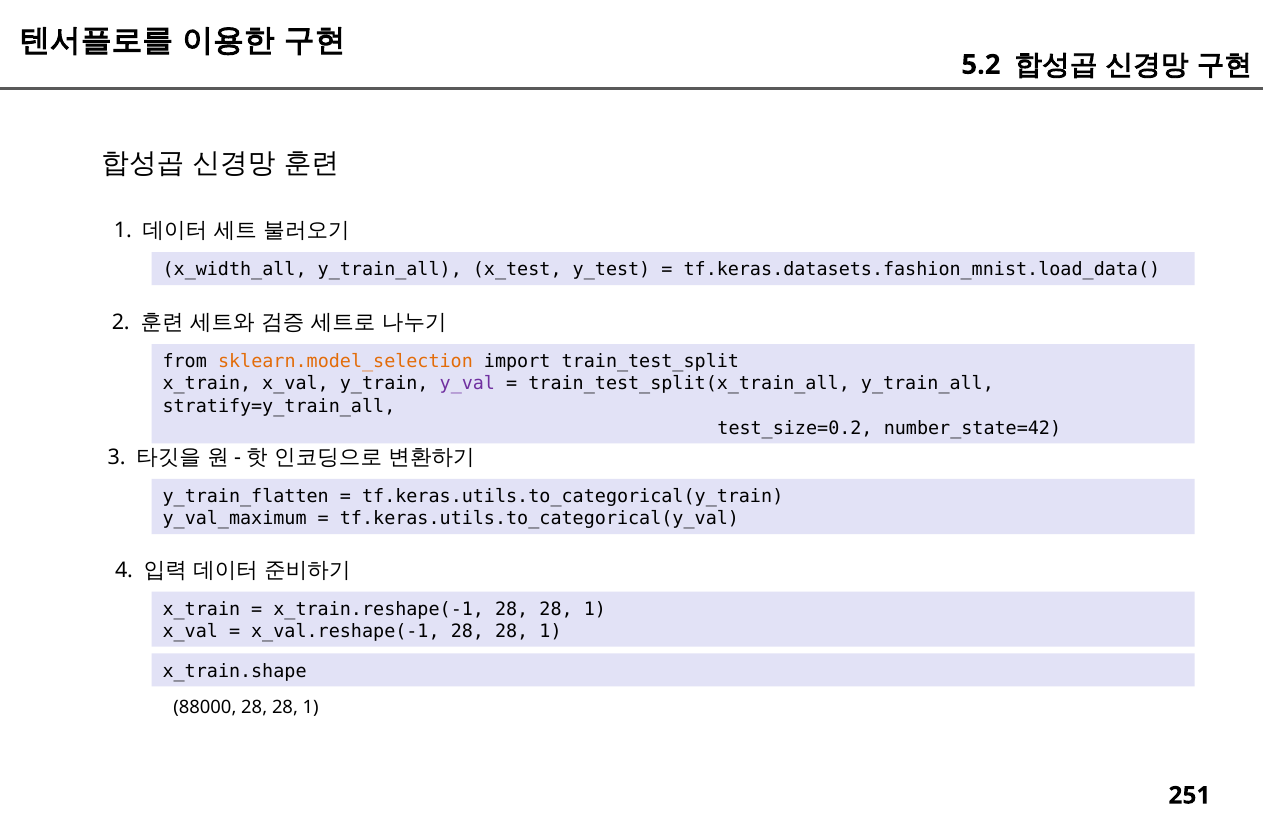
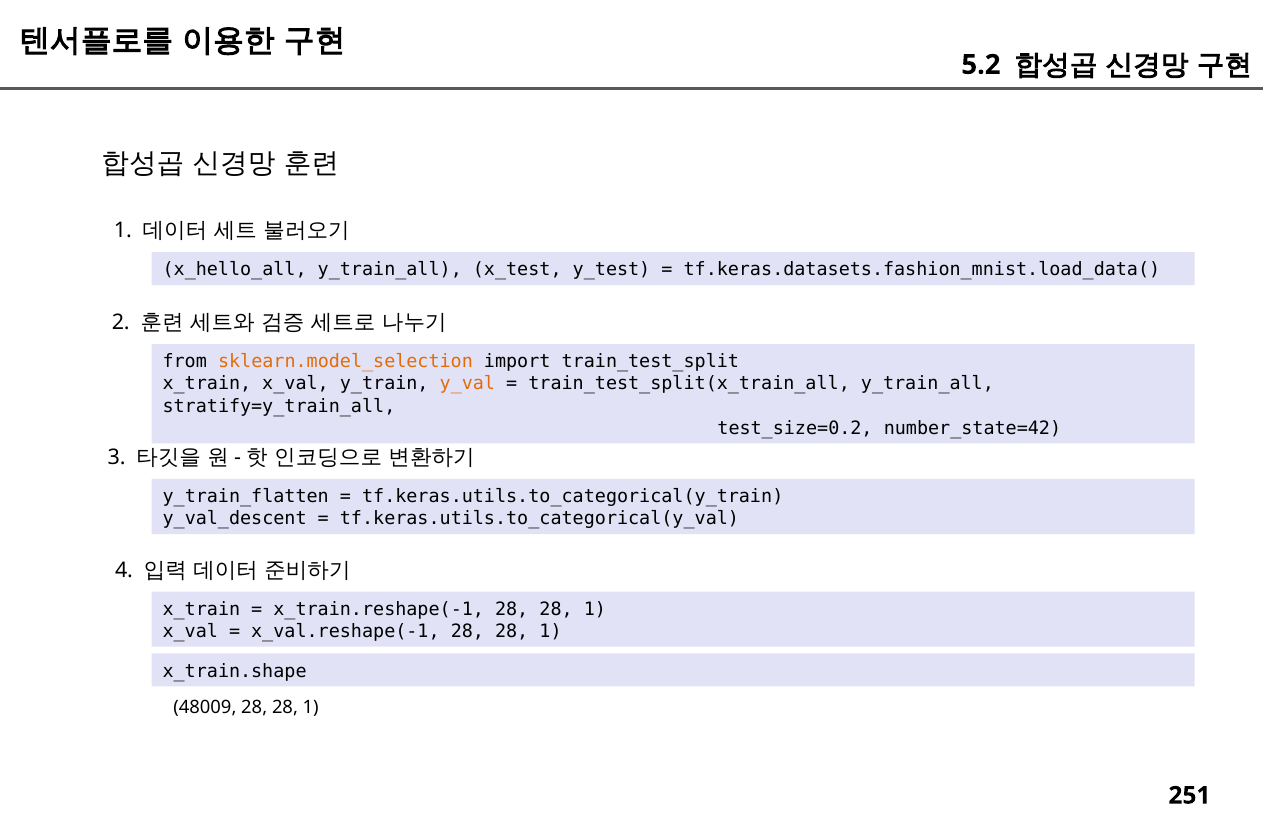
x_width_all: x_width_all -> x_hello_all (235, 270)
y_val colour: purple -> orange (467, 384)
y_val_maximum: y_val_maximum -> y_val_descent (235, 519)
88000: 88000 -> 48009 (205, 708)
